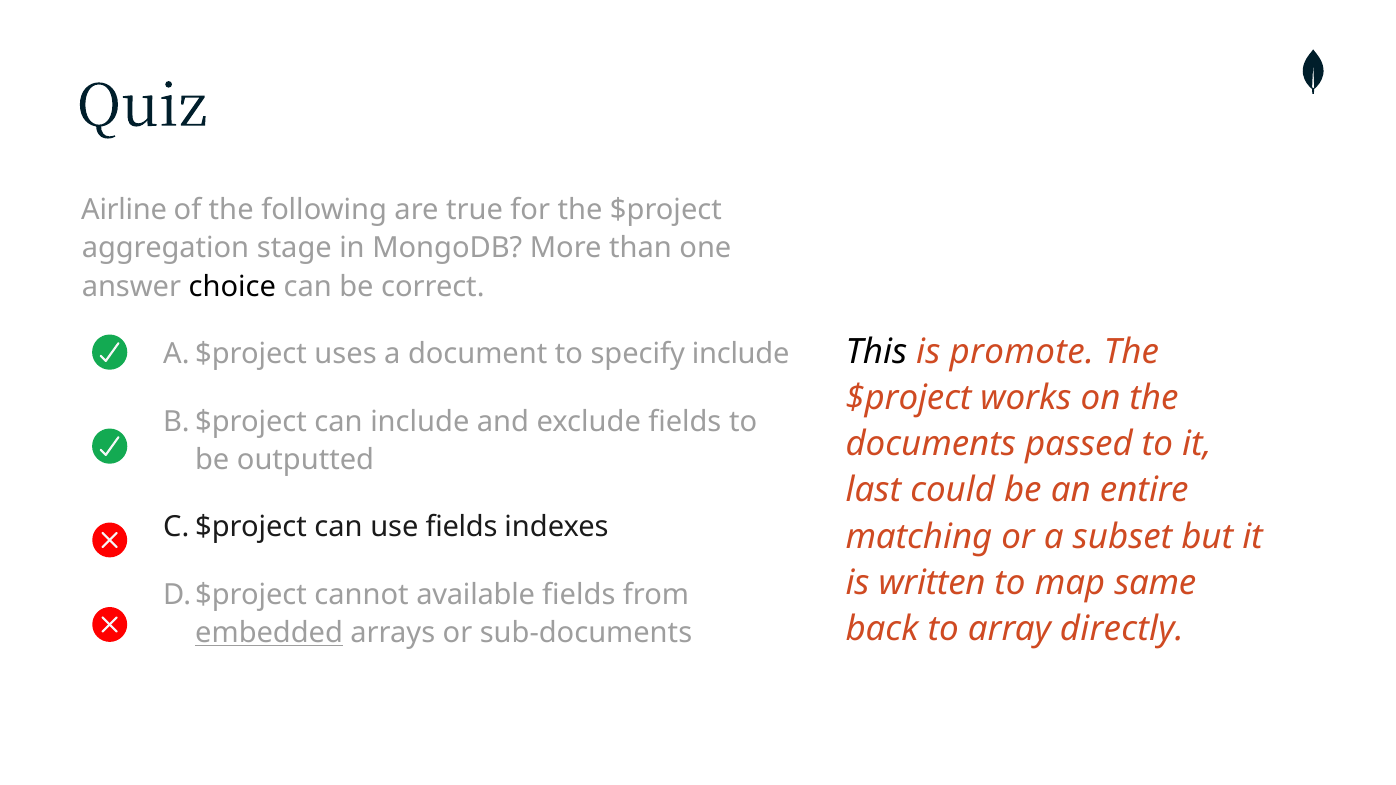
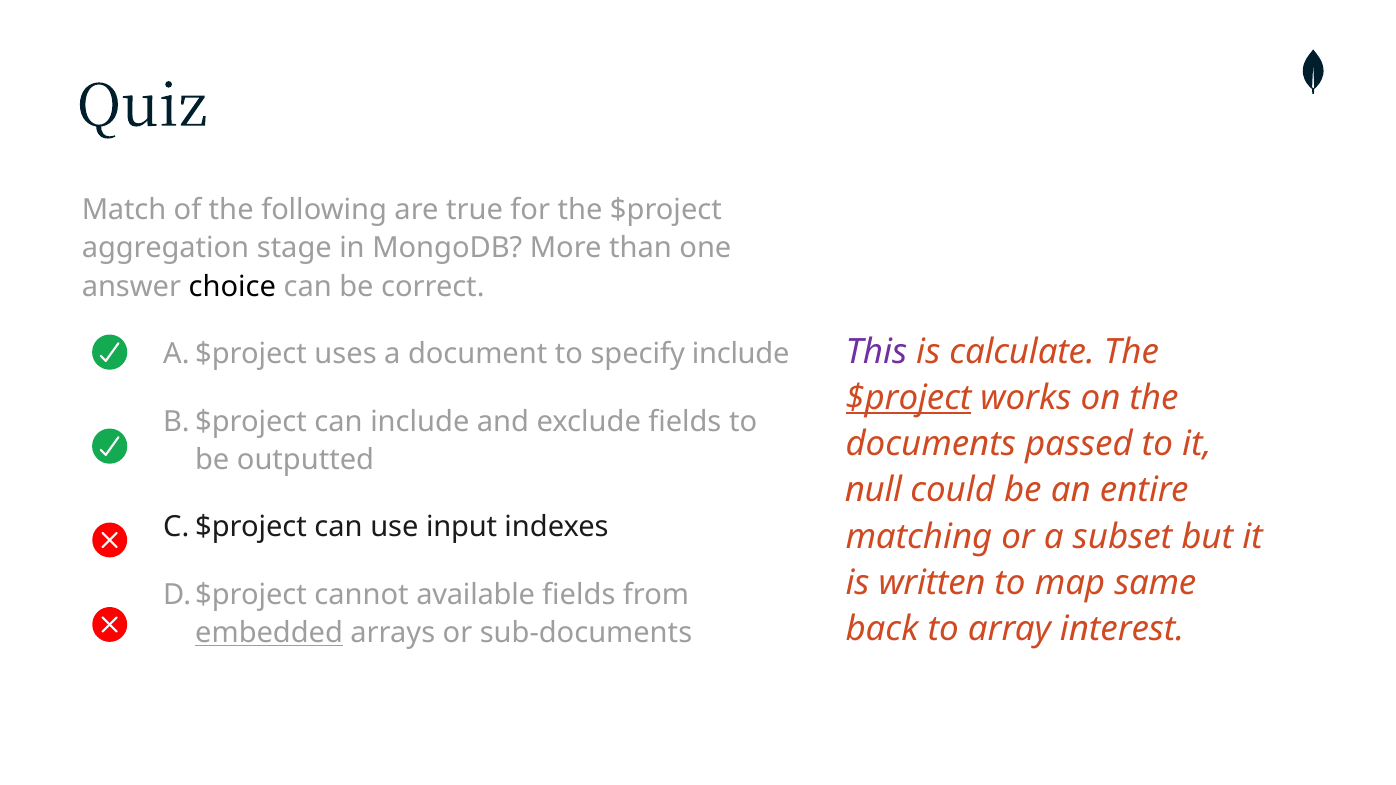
Airline: Airline -> Match (124, 210)
This colour: black -> purple (876, 352)
promote: promote -> calculate (1022, 352)
$project underline: none -> present (909, 399)
last: last -> null (874, 491)
use fields: fields -> input (462, 527)
directly: directly -> interest (1122, 629)
